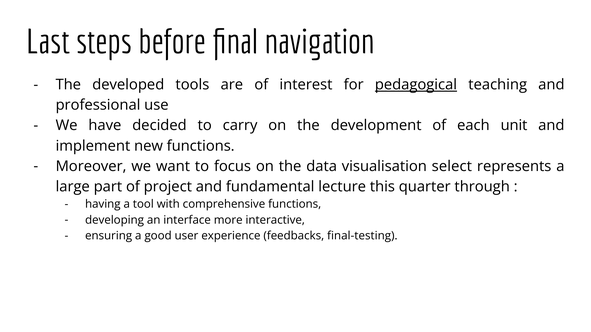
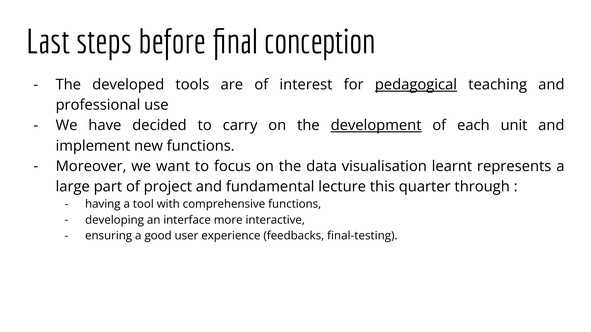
navigation: navigation -> conception (320, 42)
development underline: none -> present (376, 126)
select: select -> learnt (452, 166)
